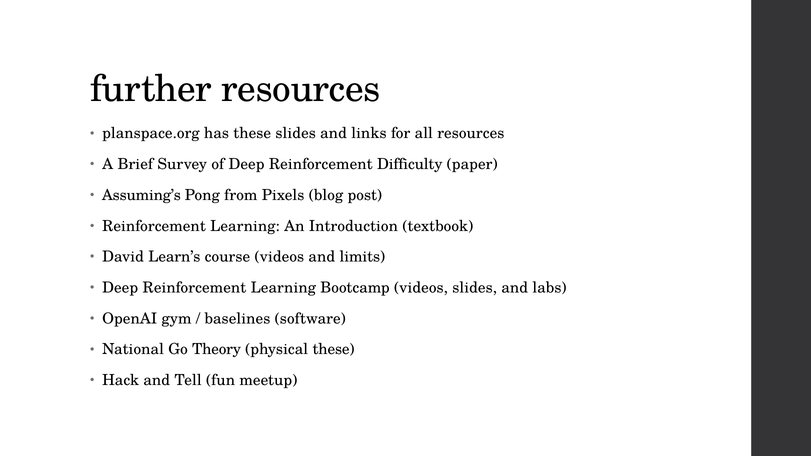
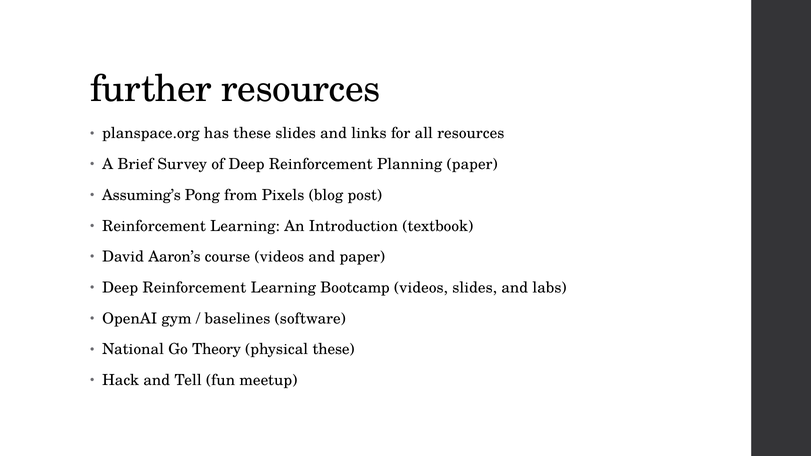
Difficulty: Difficulty -> Planning (410, 164)
Learn’s: Learn’s -> Aaron’s (174, 257)
and limits: limits -> paper (362, 257)
